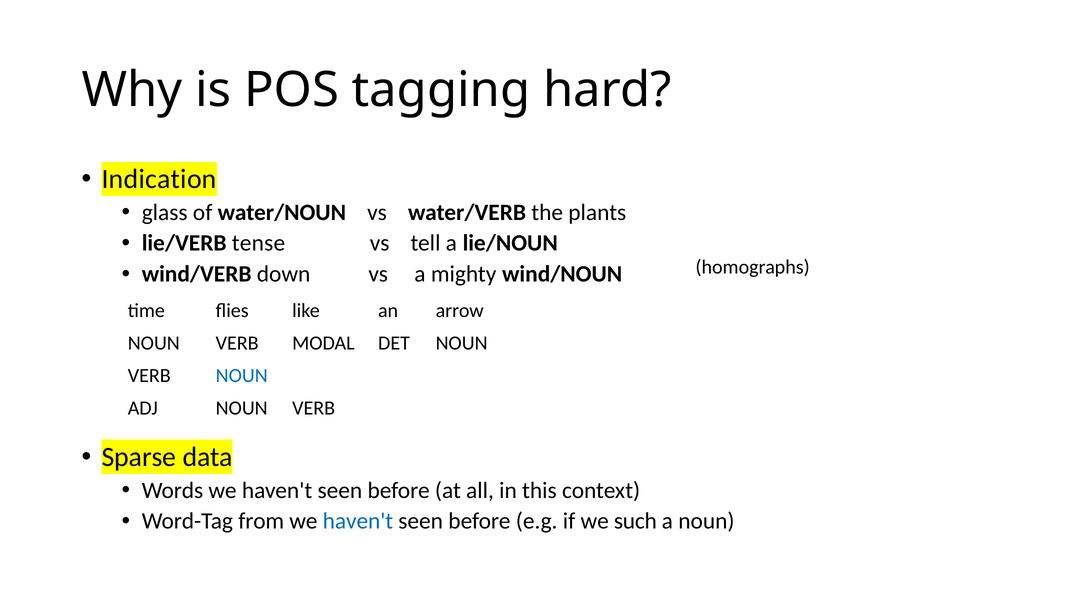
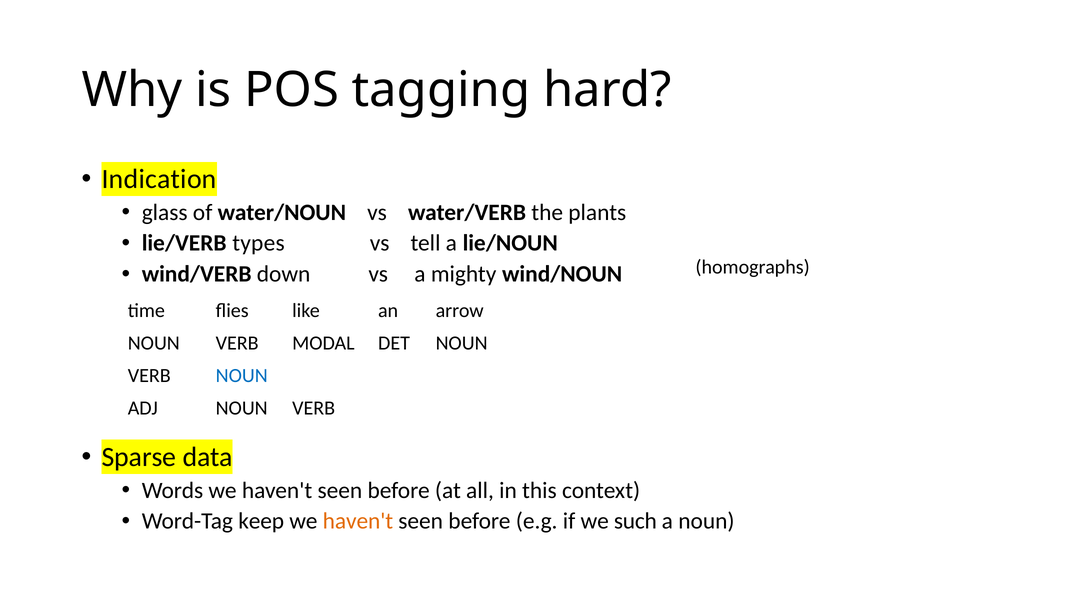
tense: tense -> types (258, 243)
from: from -> keep (261, 521)
haven't colour: blue -> orange (358, 521)
